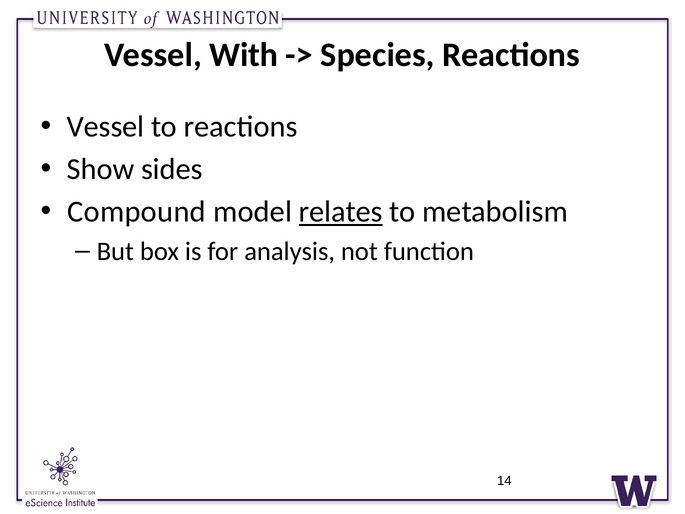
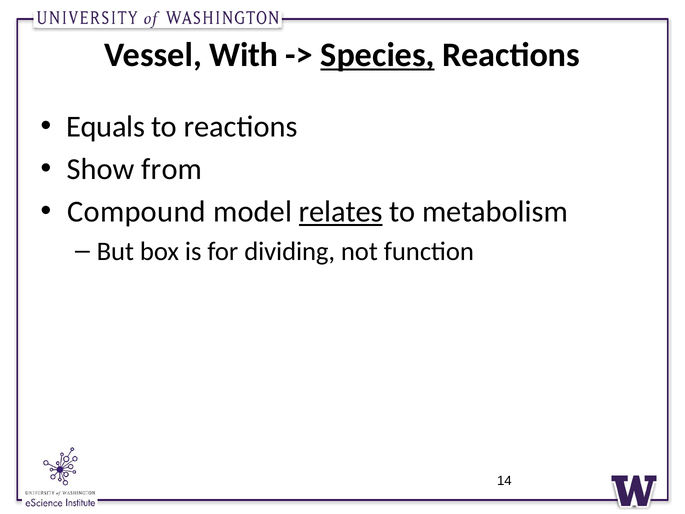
Species underline: none -> present (378, 55)
Vessel: Vessel -> Equals (106, 127)
sides: sides -> from (172, 169)
analysis: analysis -> dividing (290, 251)
